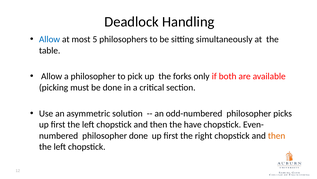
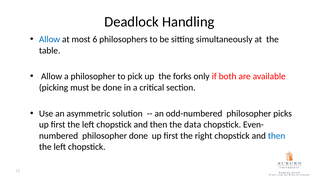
5: 5 -> 6 (95, 39)
have: have -> data (193, 124)
then colour: orange -> blue (277, 135)
